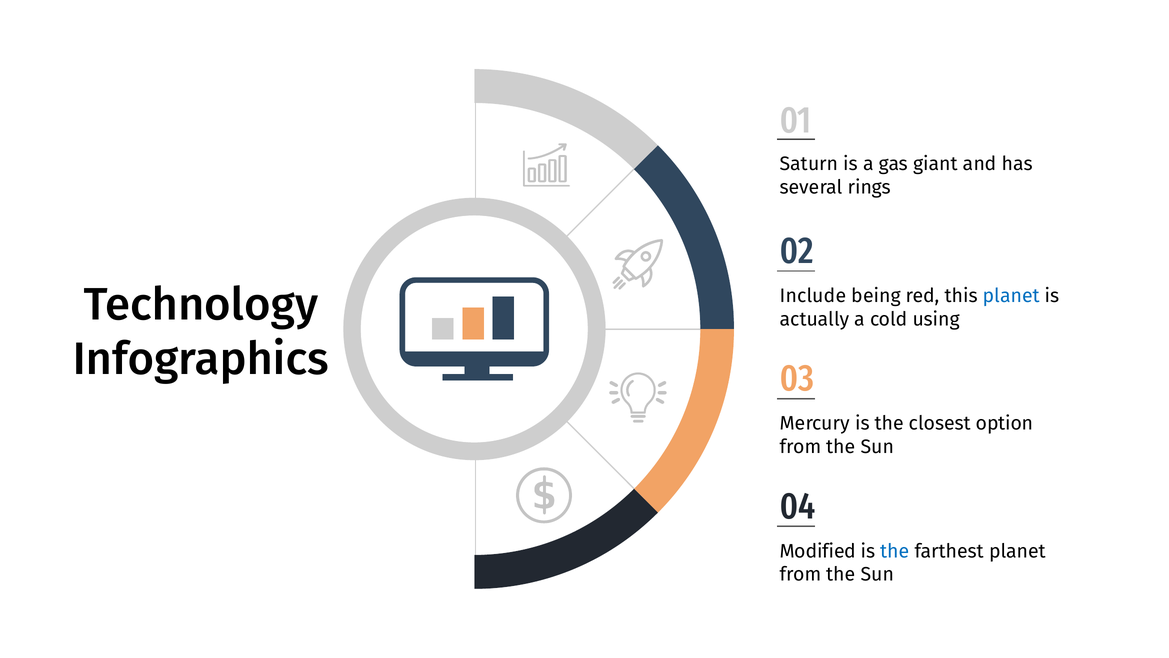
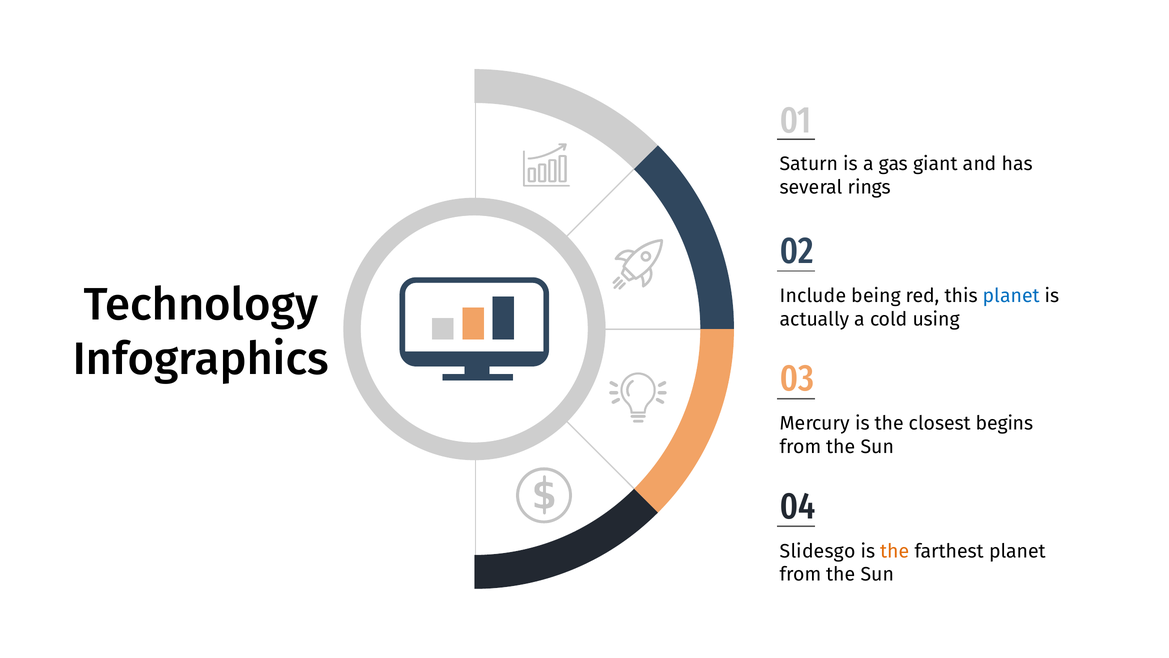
option: option -> begins (1005, 423)
Modified: Modified -> Slidesgo (818, 551)
the colour: blue -> orange (895, 551)
